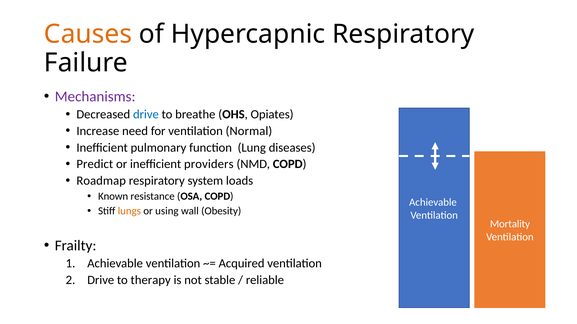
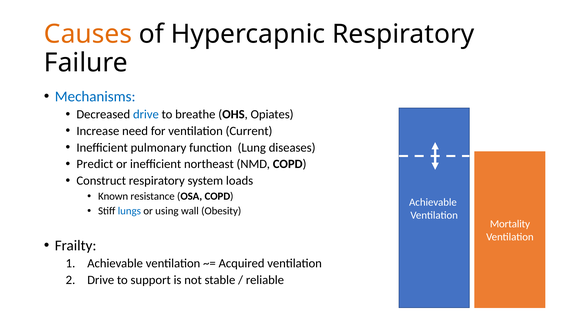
Mechanisms colour: purple -> blue (95, 97)
Normal: Normal -> Current (249, 131)
providers: providers -> northeast (209, 164)
Roadmap: Roadmap -> Construct (101, 181)
lungs colour: orange -> blue (129, 211)
therapy: therapy -> support (151, 281)
